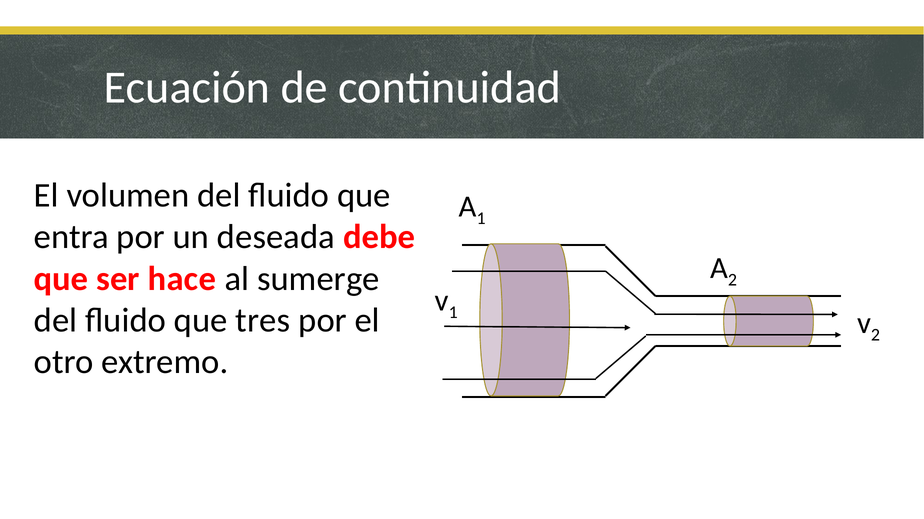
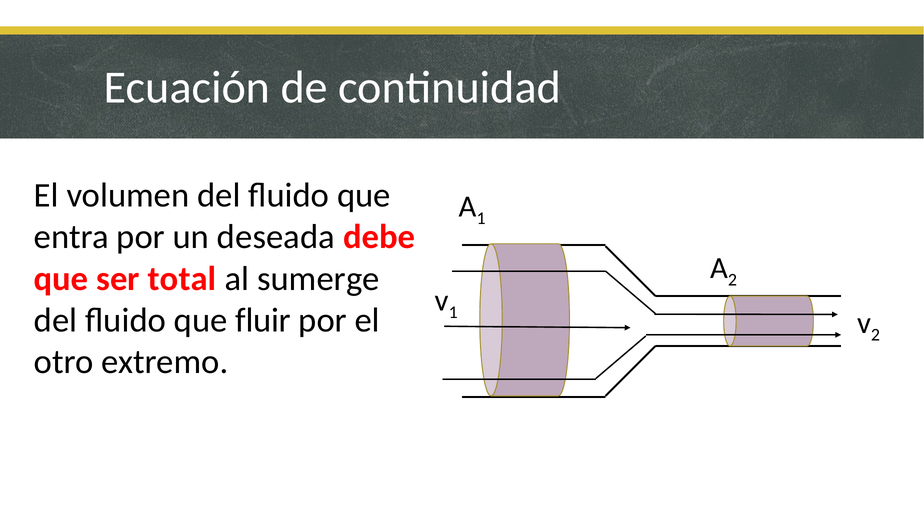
hace: hace -> total (182, 279)
tres: tres -> fluir (263, 321)
